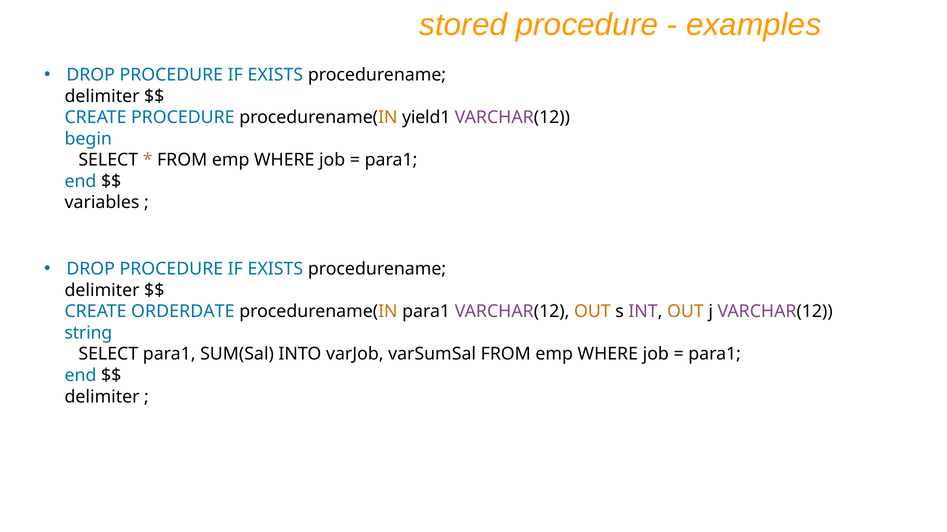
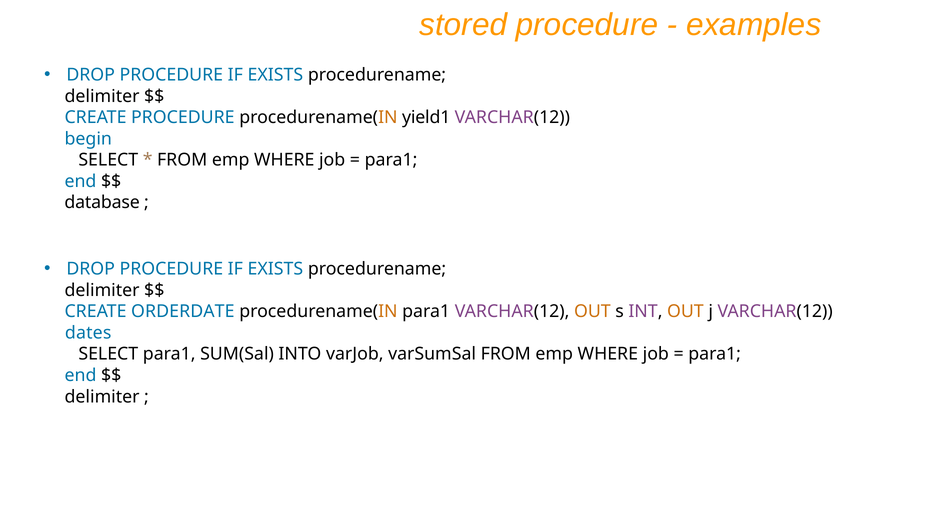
variables: variables -> database (102, 203)
string: string -> dates (88, 333)
